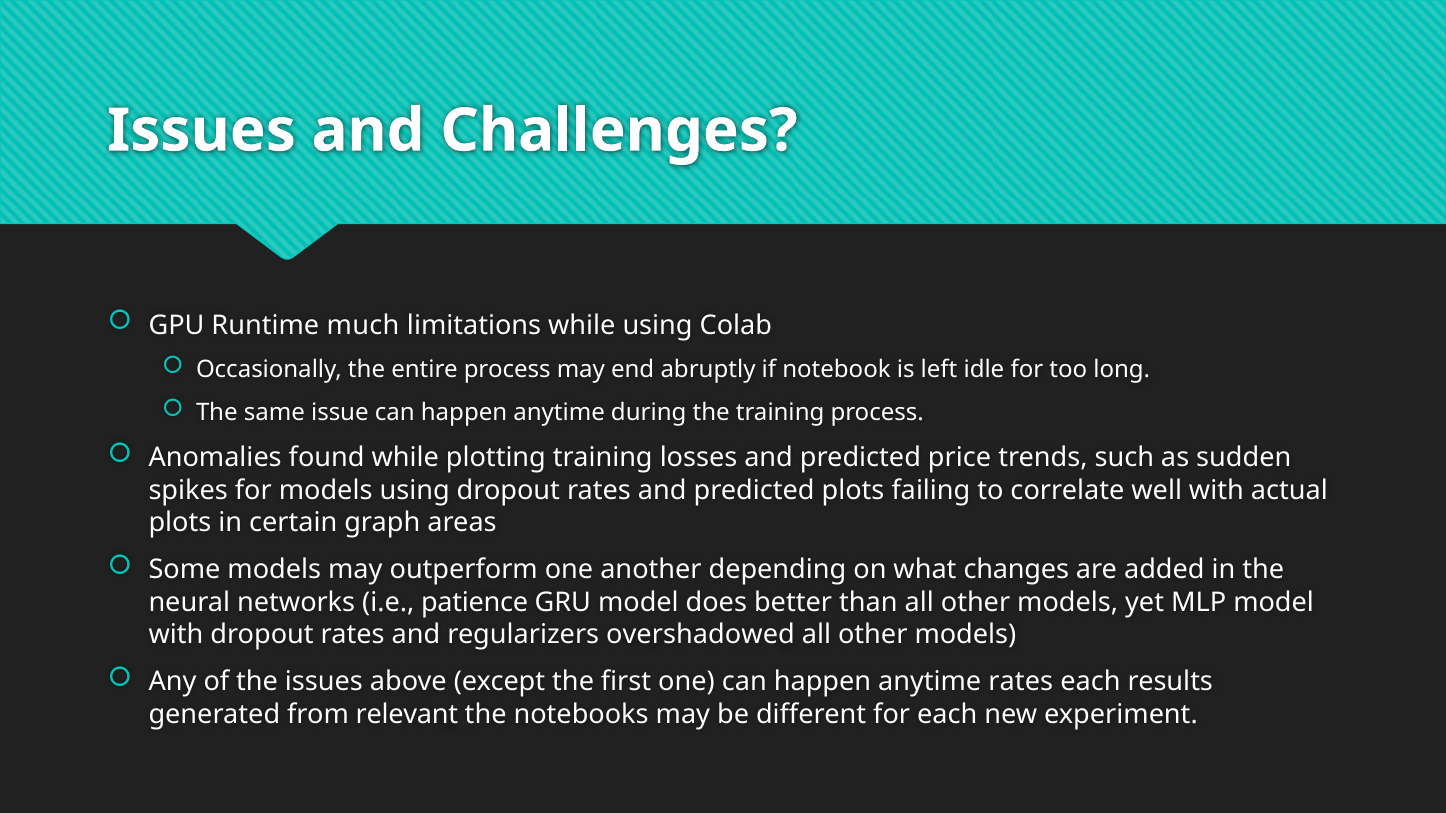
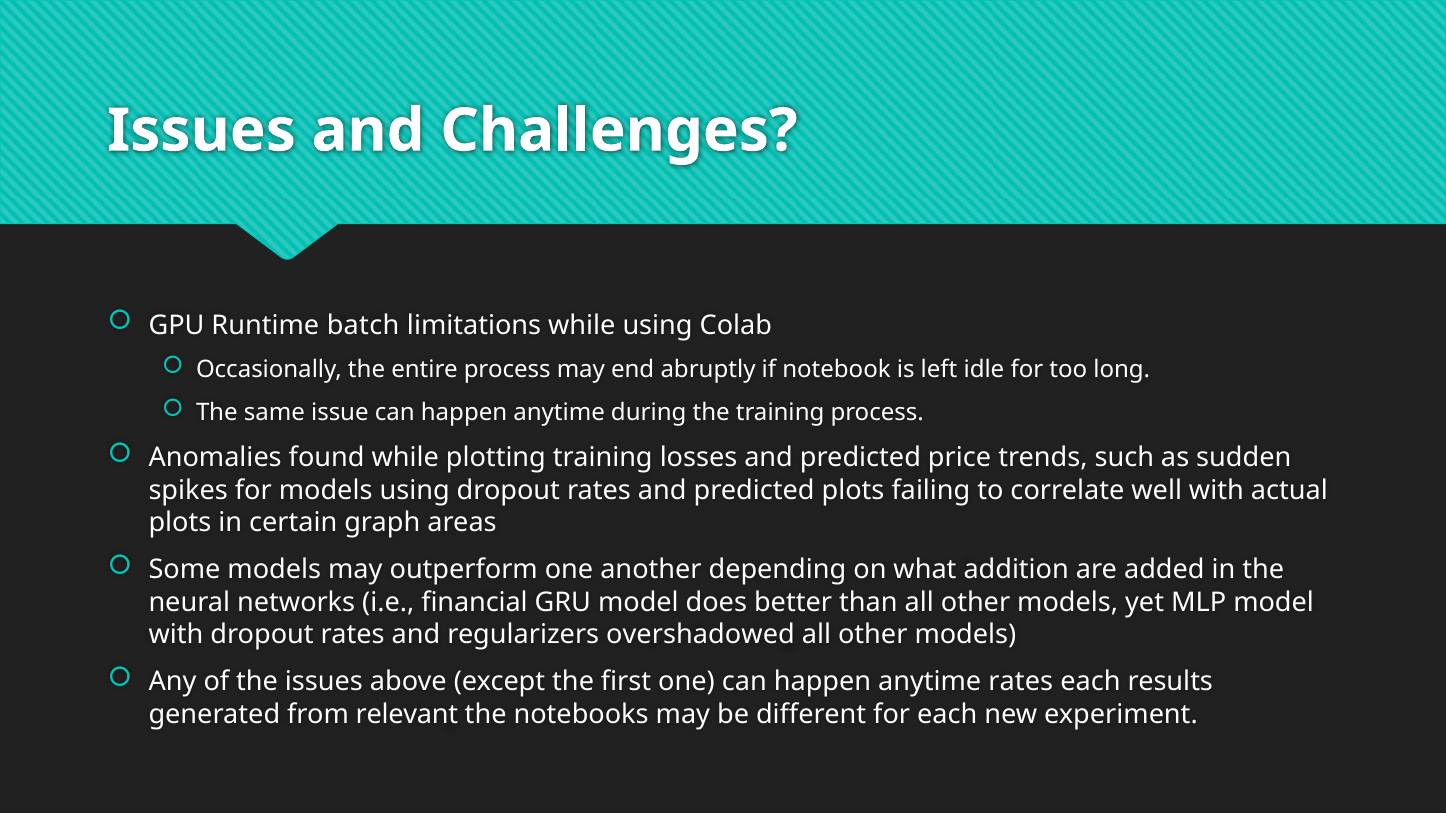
much: much -> batch (363, 325)
changes: changes -> addition (1016, 570)
patience: patience -> financial (475, 602)
